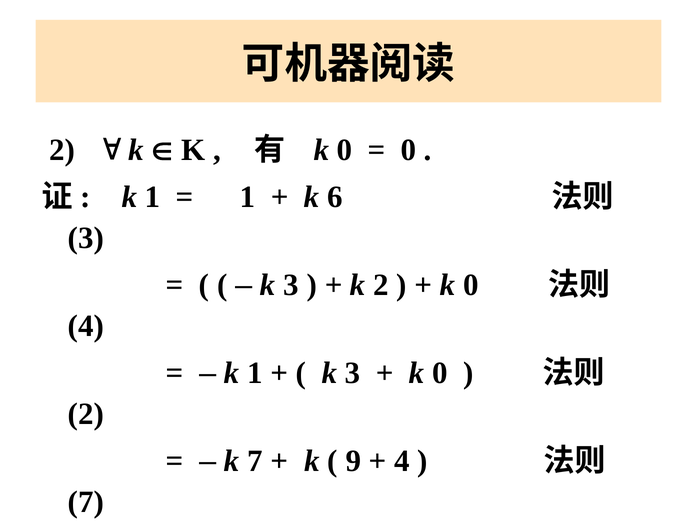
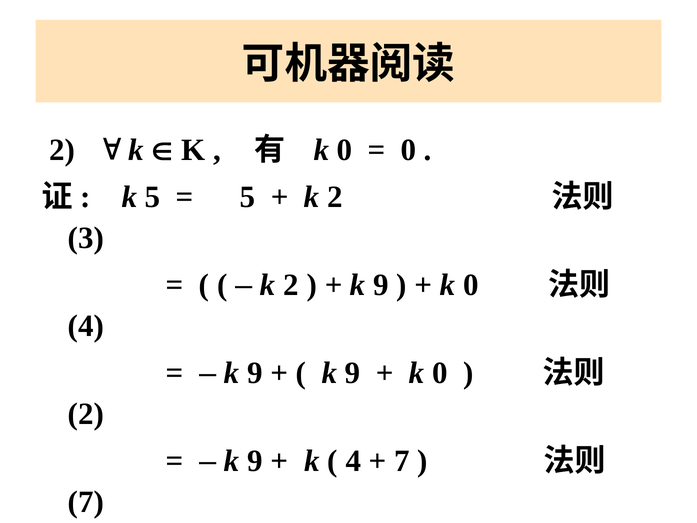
1: 1 -> 5 (152, 197)
1: 1 -> 5 (247, 197)
6: 6 -> 2 (335, 197)
3: 3 -> 2 (291, 285)
2: 2 -> 9 (381, 285)
1: 1 -> 9 (255, 373)
3: 3 -> 9 (352, 373)
7: 7 -> 9 (255, 461)
9: 9 -> 4 (353, 461)
4: 4 -> 7 (402, 461)
